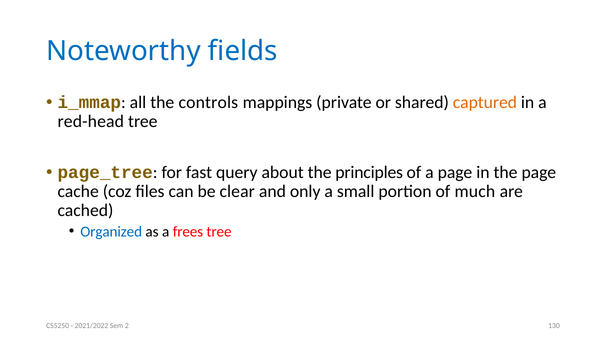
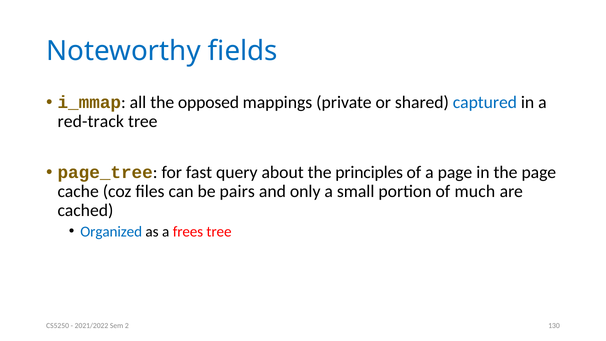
controls: controls -> opposed (209, 102)
captured colour: orange -> blue (485, 102)
red-head: red-head -> red-track (91, 122)
clear: clear -> pairs (237, 191)
